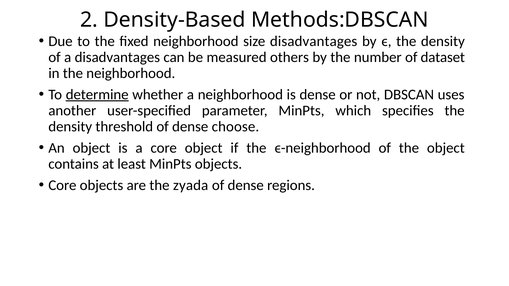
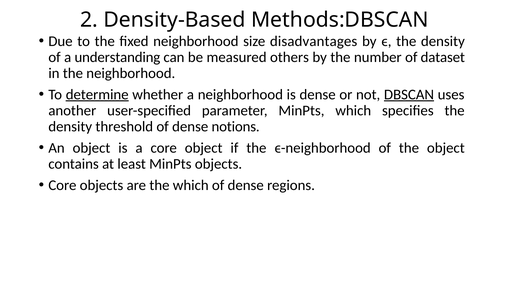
a disadvantages: disadvantages -> understanding (117, 57)
DBSCAN underline: none -> present (409, 95)
choose: choose -> notions (236, 127)
the zyada: zyada -> which (191, 185)
